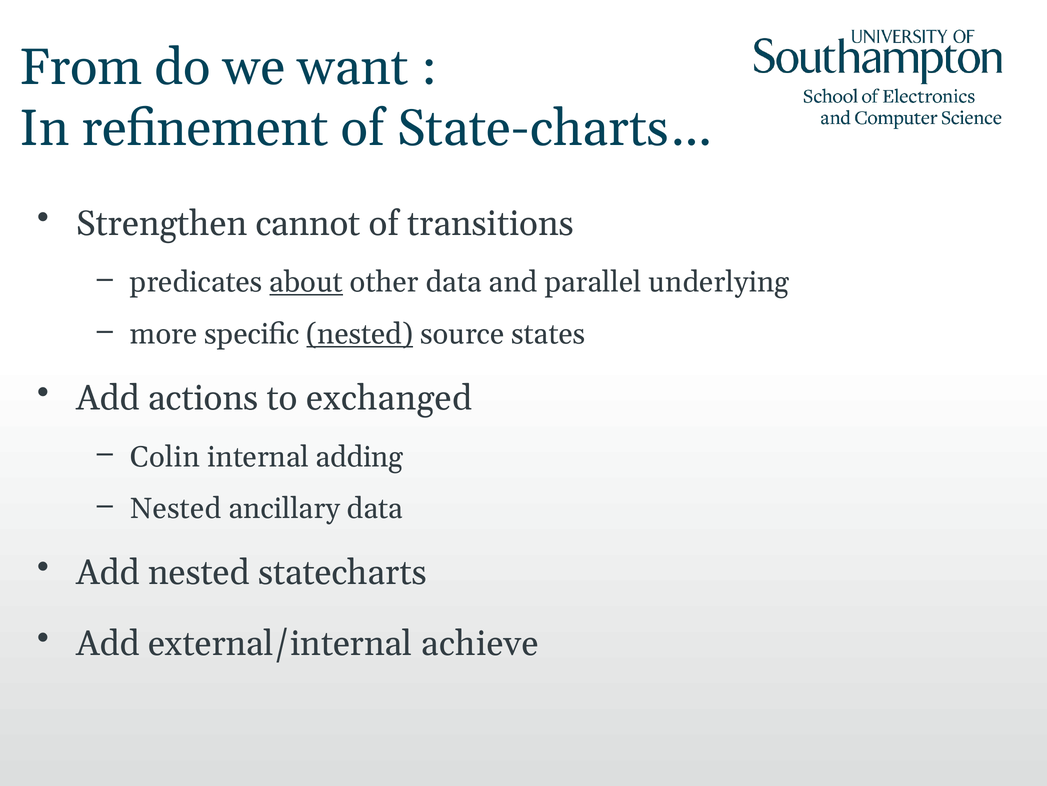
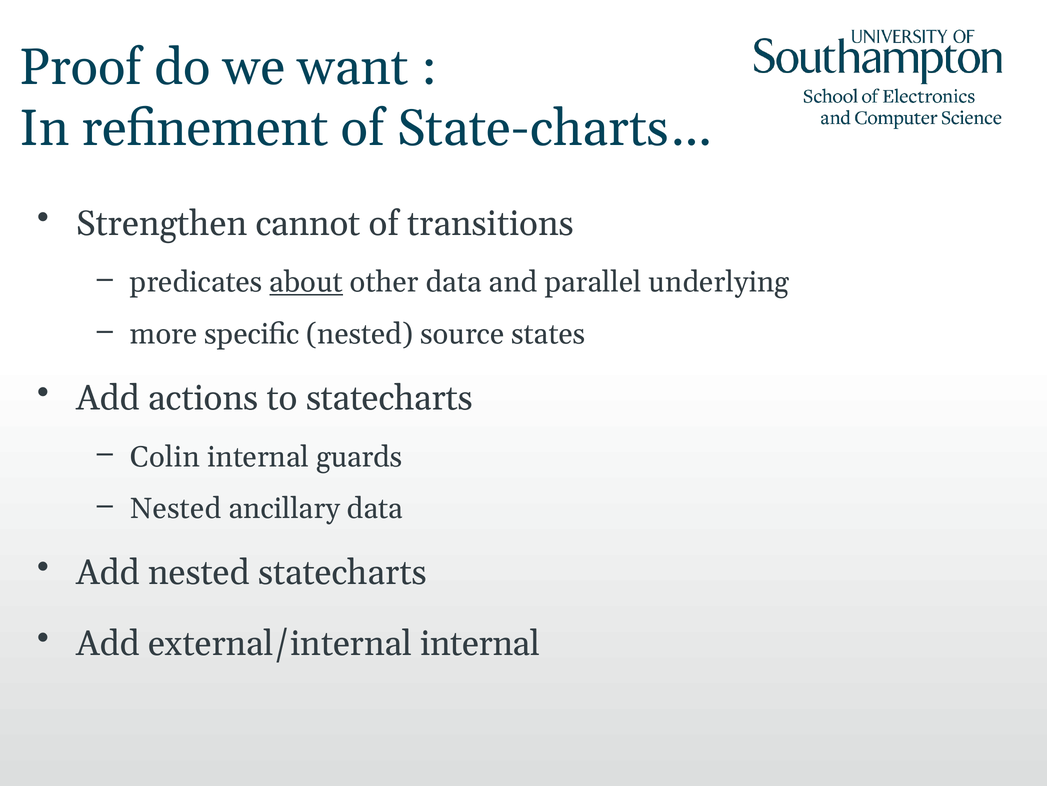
From: From -> Proof (81, 67)
nested underline: present -> none (360, 334)
to exchanged: exchanged -> statecharts (389, 398)
adding: adding -> guards (359, 457)
external/internal achieve: achieve -> internal (480, 643)
